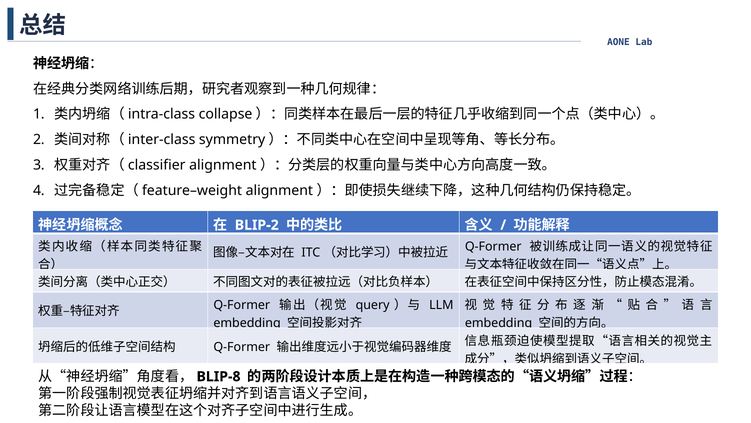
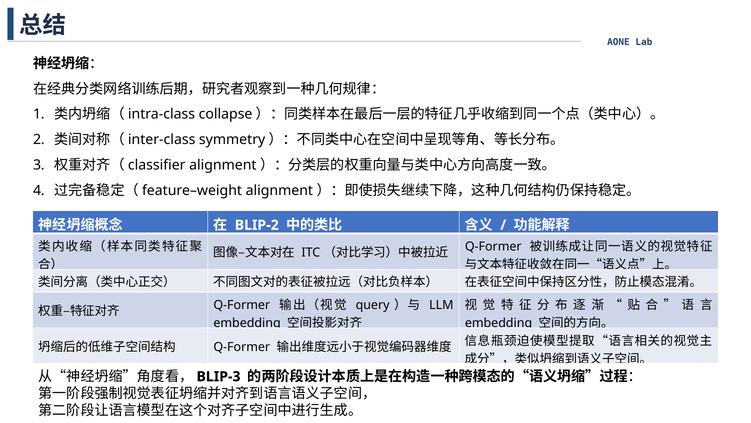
BLIP-8: BLIP-8 -> BLIP-3 (219, 376)
